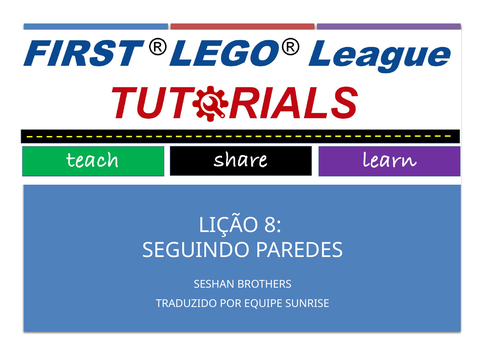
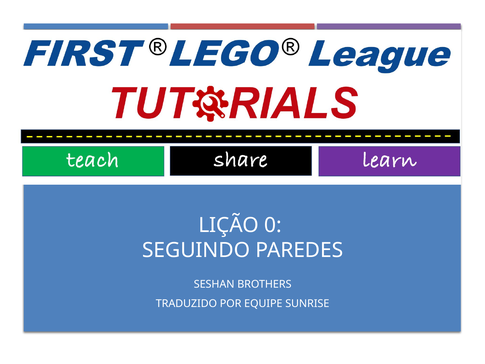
8: 8 -> 0 (273, 225)
